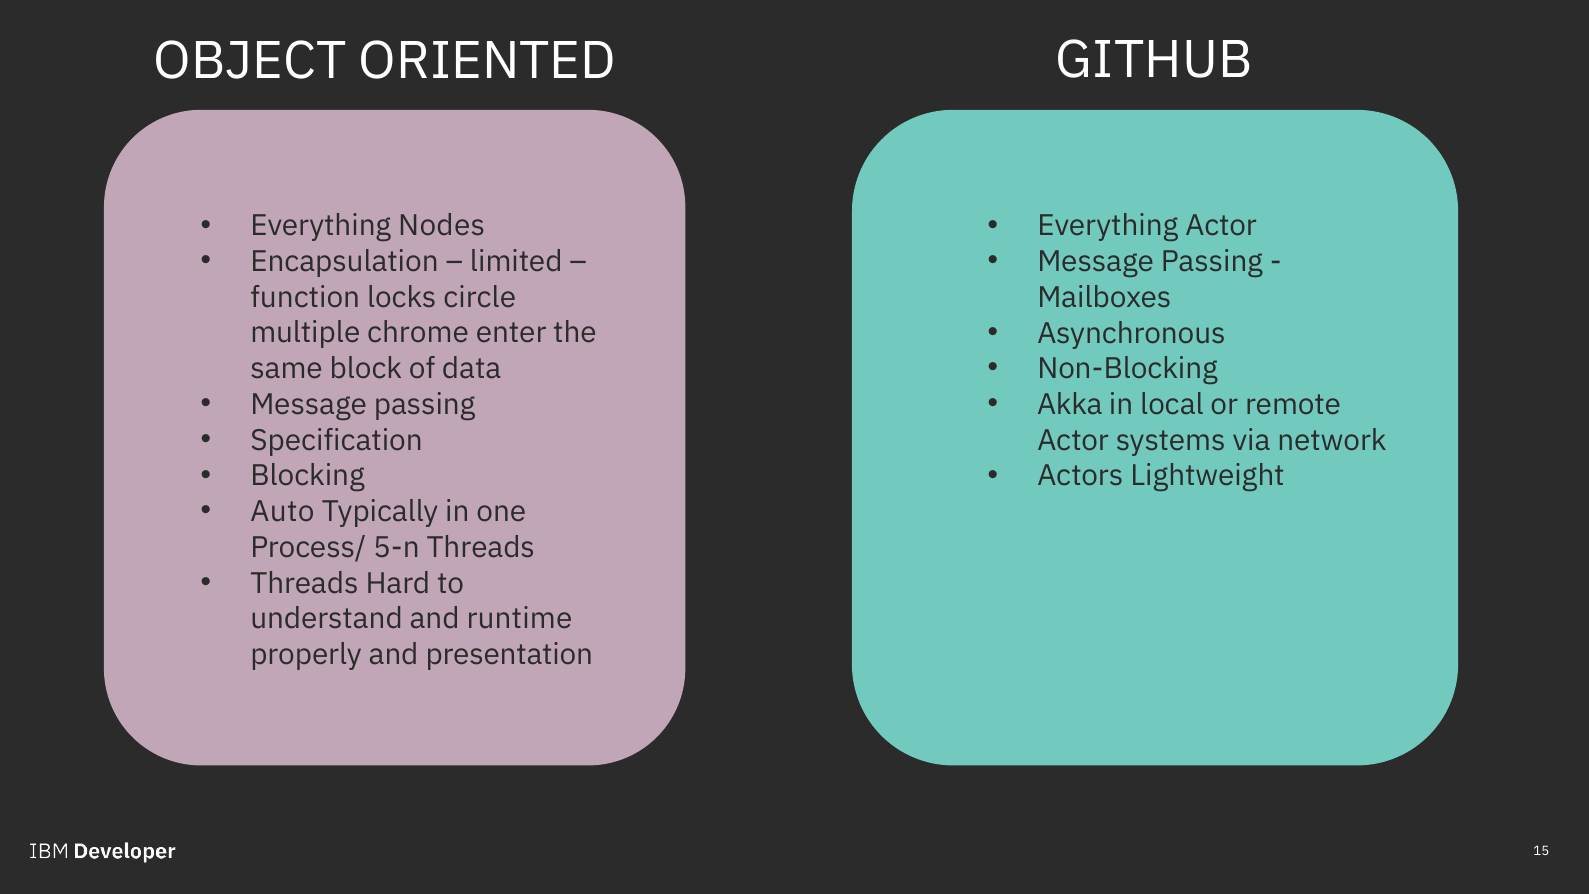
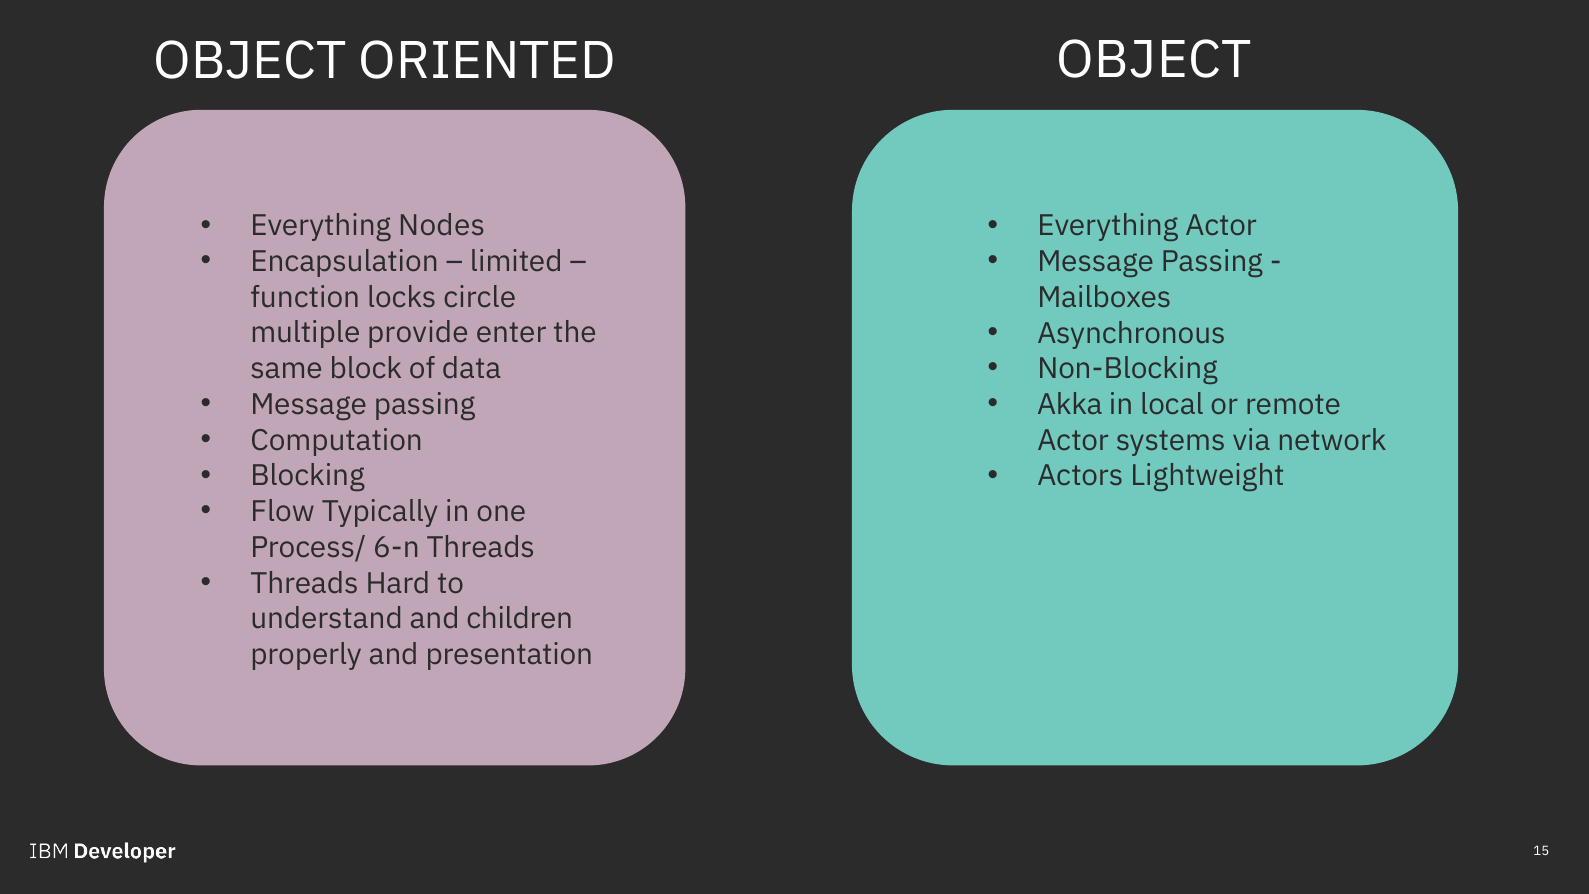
ORIENTED GITHUB: GITHUB -> OBJECT (1154, 60)
chrome: chrome -> provide (418, 333)
Specification: Specification -> Computation (337, 440)
Auto: Auto -> Flow (283, 512)
5-n: 5-n -> 6-n (396, 547)
runtime: runtime -> children (520, 619)
